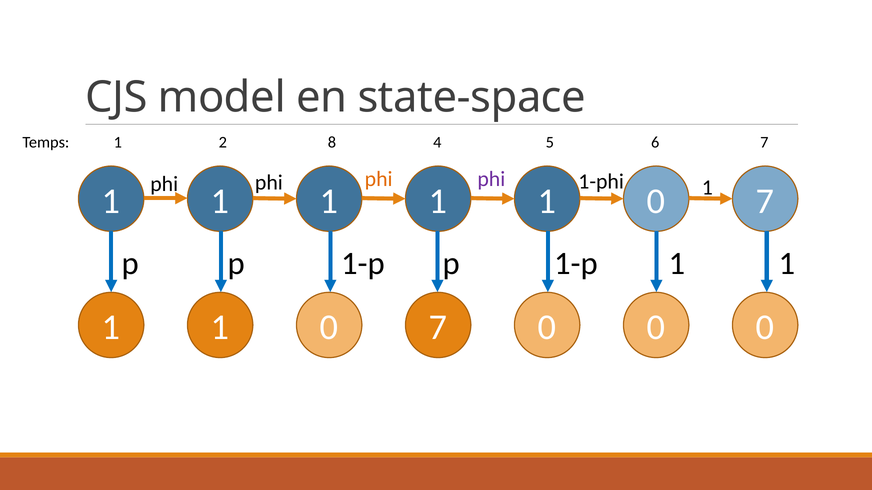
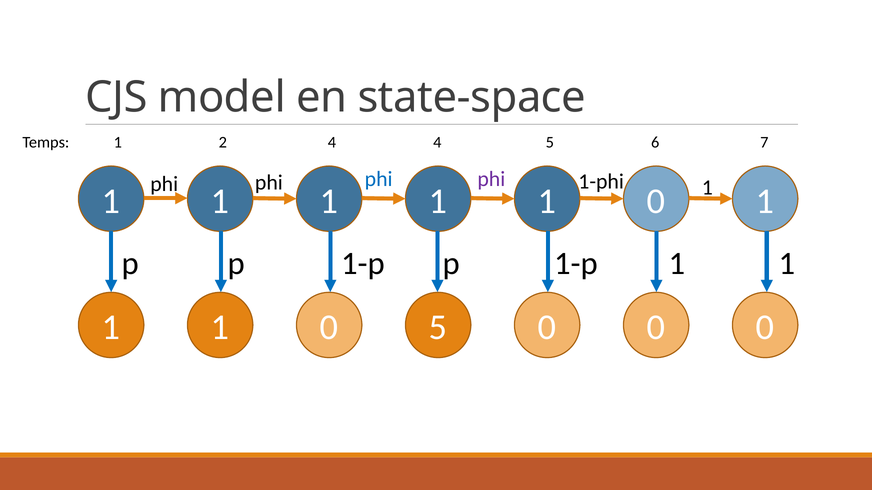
2 8: 8 -> 4 (332, 142)
phi colour: orange -> blue (379, 179)
7: 7 -> 1 (765, 201)
0 7: 7 -> 5 (438, 328)
